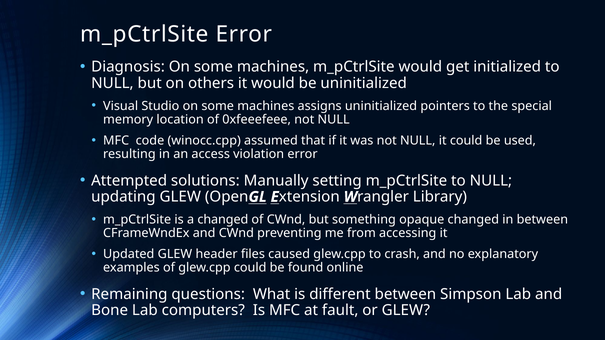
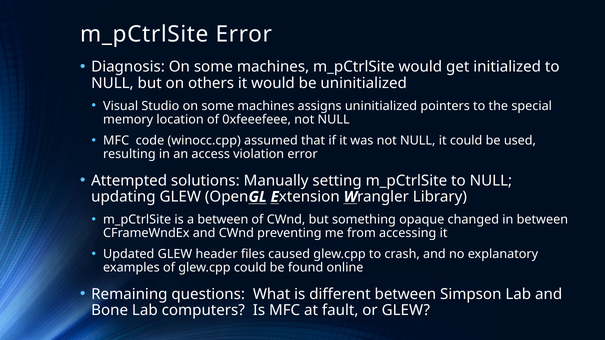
a changed: changed -> between (223, 220)
